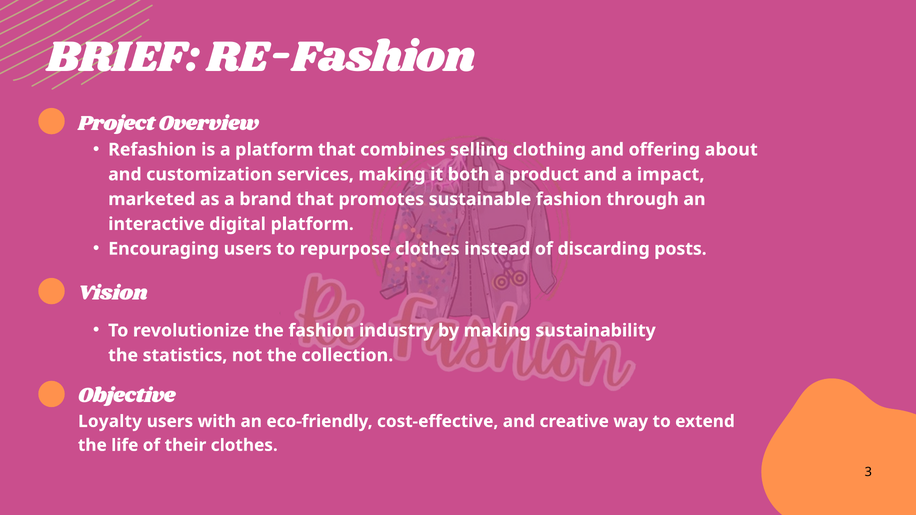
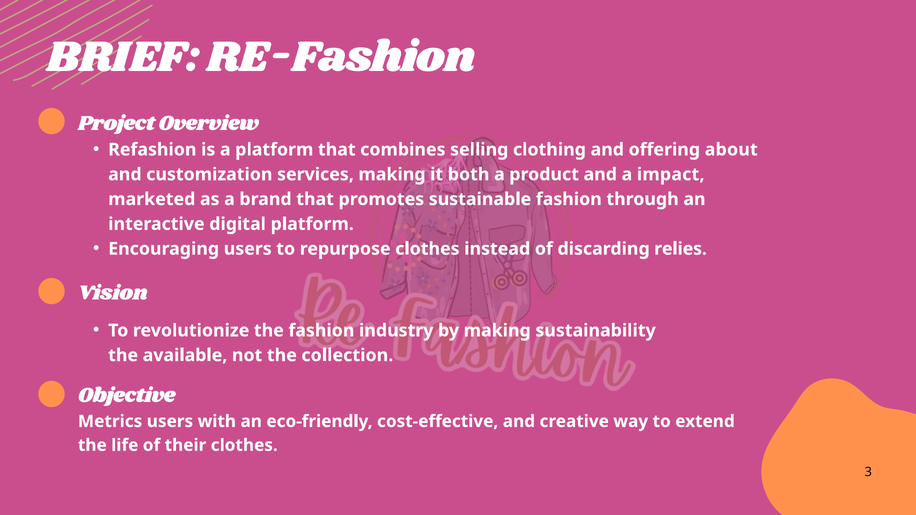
posts: posts -> relies (680, 249)
statistics: statistics -> available (185, 355)
Loyalty: Loyalty -> Metrics (110, 422)
